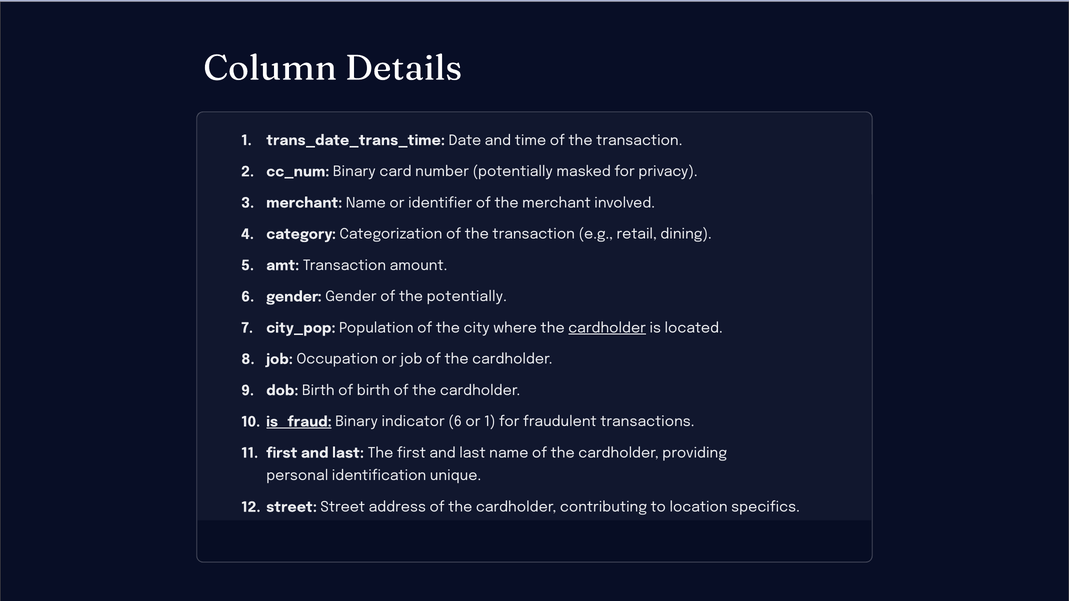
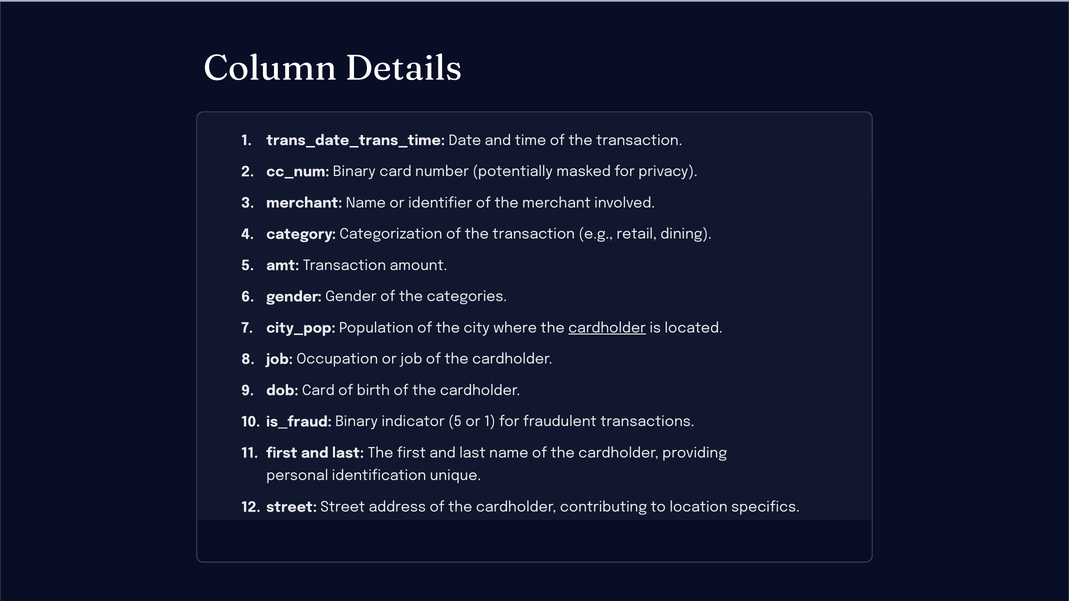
the potentially: potentially -> categories (467, 297)
dob Birth: Birth -> Card (318, 391)
is_fraud underline: present -> none (299, 422)
indicator 6: 6 -> 5 (455, 422)
